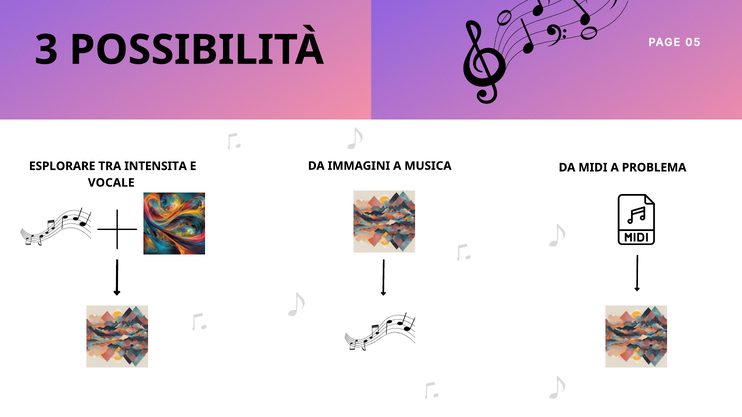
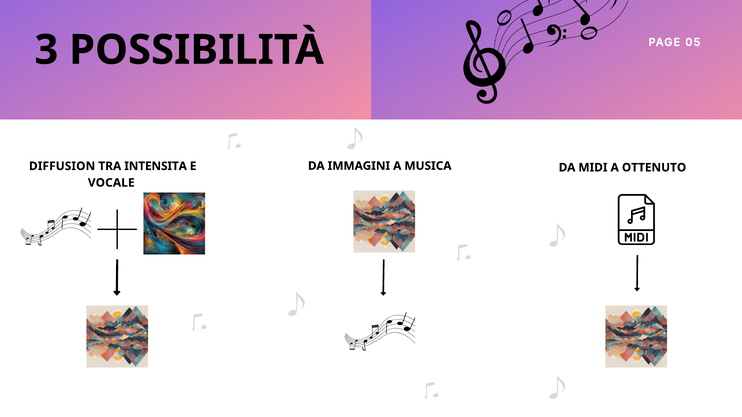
ESPLORARE: ESPLORARE -> DIFFUSION (62, 166)
PROBLEMA: PROBLEMA -> OTTENUTO (654, 168)
